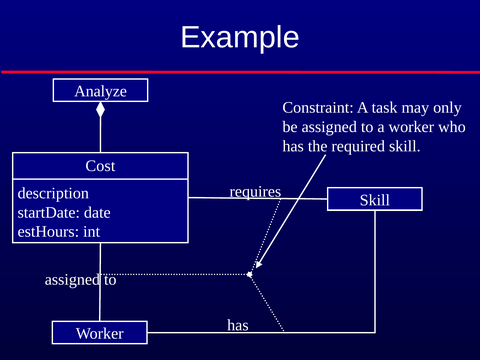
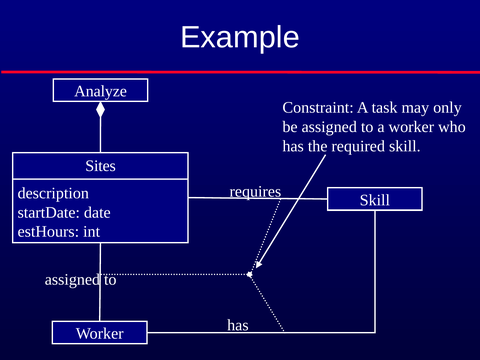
Cost: Cost -> Sites (101, 166)
